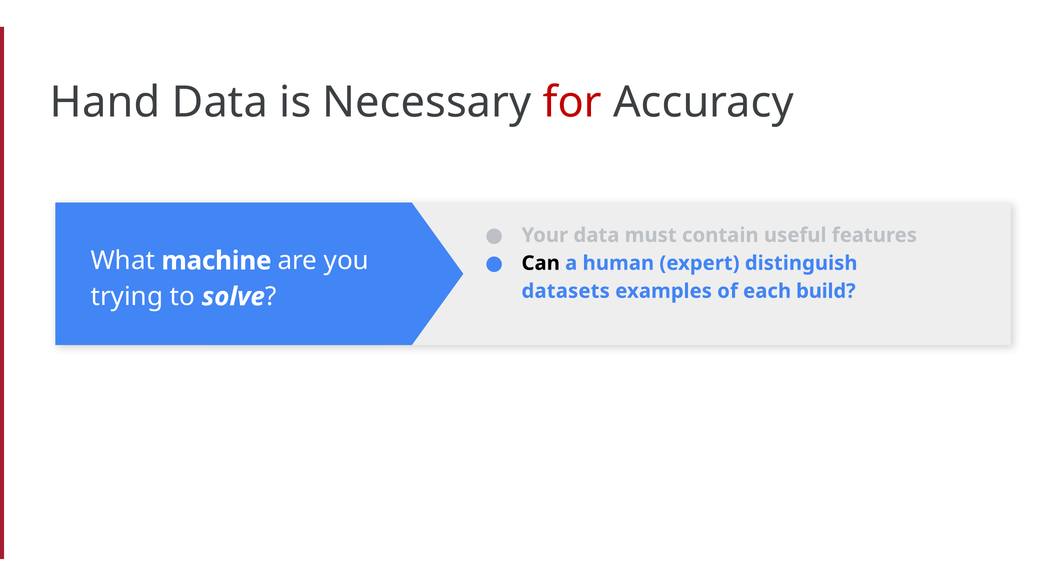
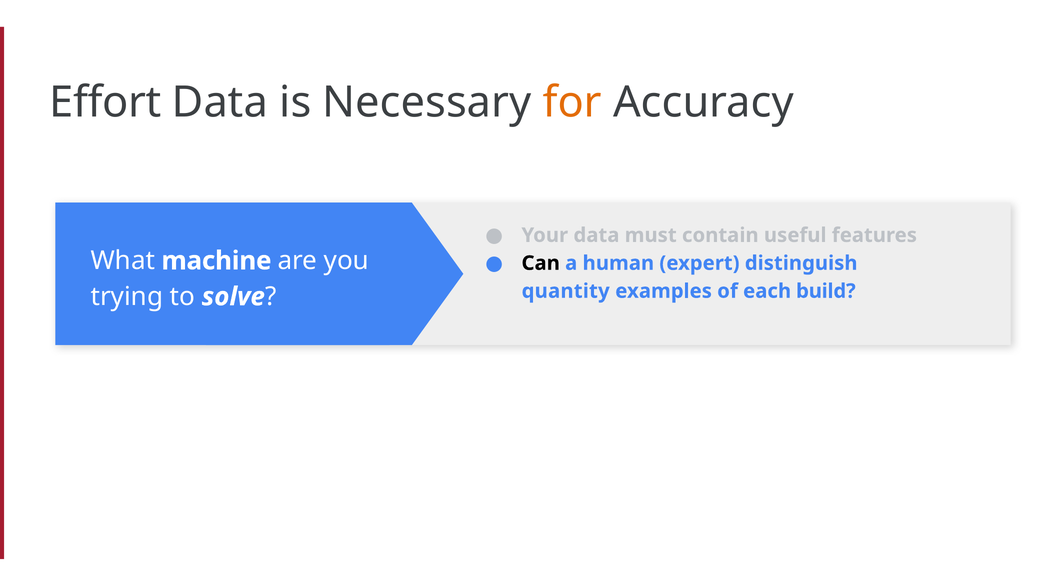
Hand: Hand -> Effort (105, 103)
for colour: red -> orange (572, 103)
datasets: datasets -> quantity (566, 291)
